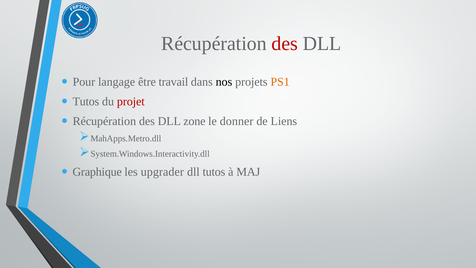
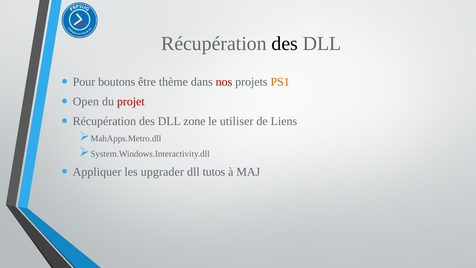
des colour: red -> black (285, 43)
langage: langage -> boutons (117, 82)
travail: travail -> thème (173, 82)
nos colour: black -> red (224, 82)
Tutos: Tutos -> Open (86, 102)
donner: donner -> utiliser (237, 121)
Graphique: Graphique -> Appliquer (97, 172)
